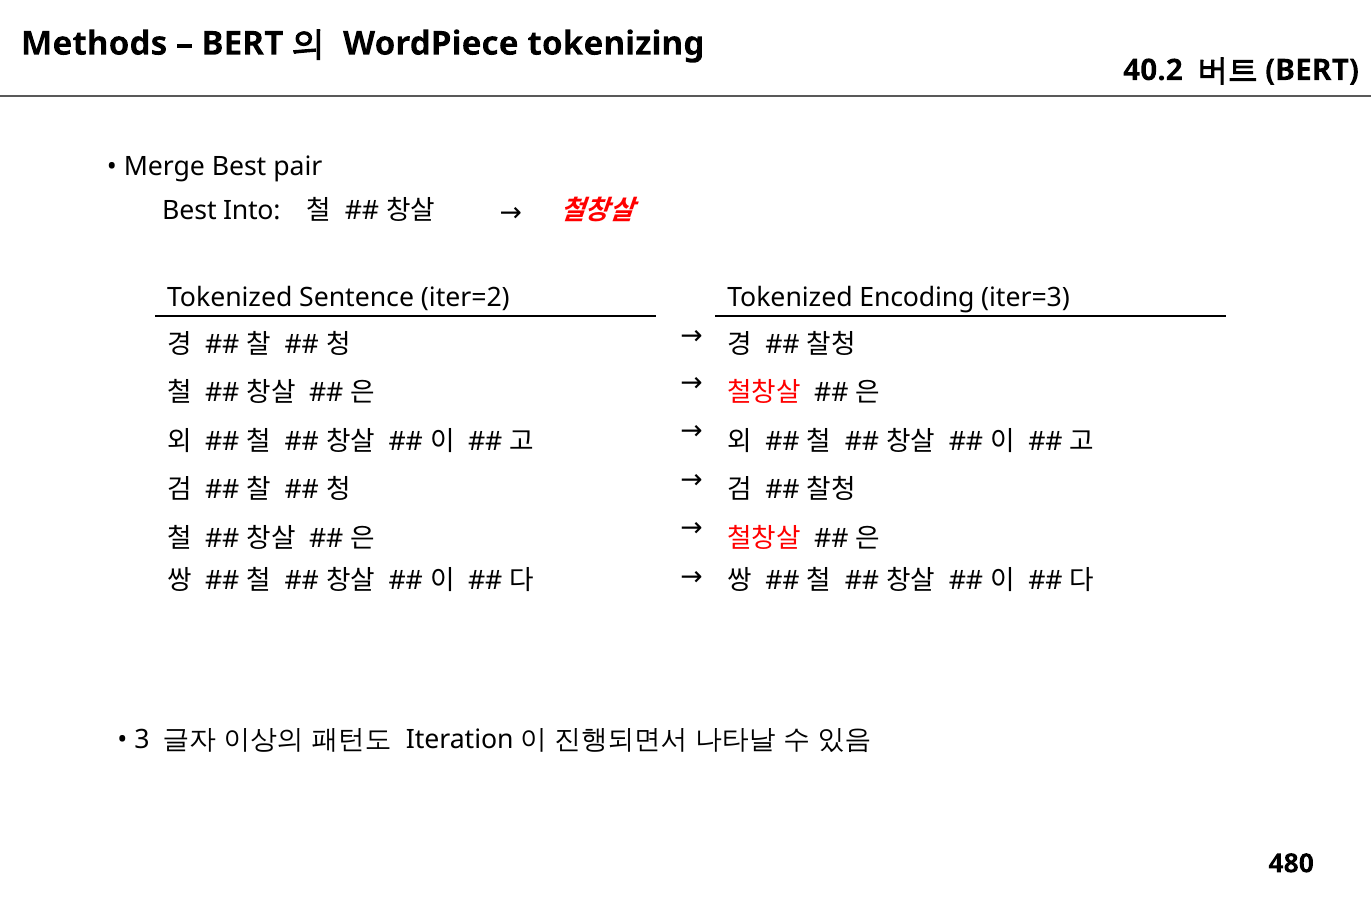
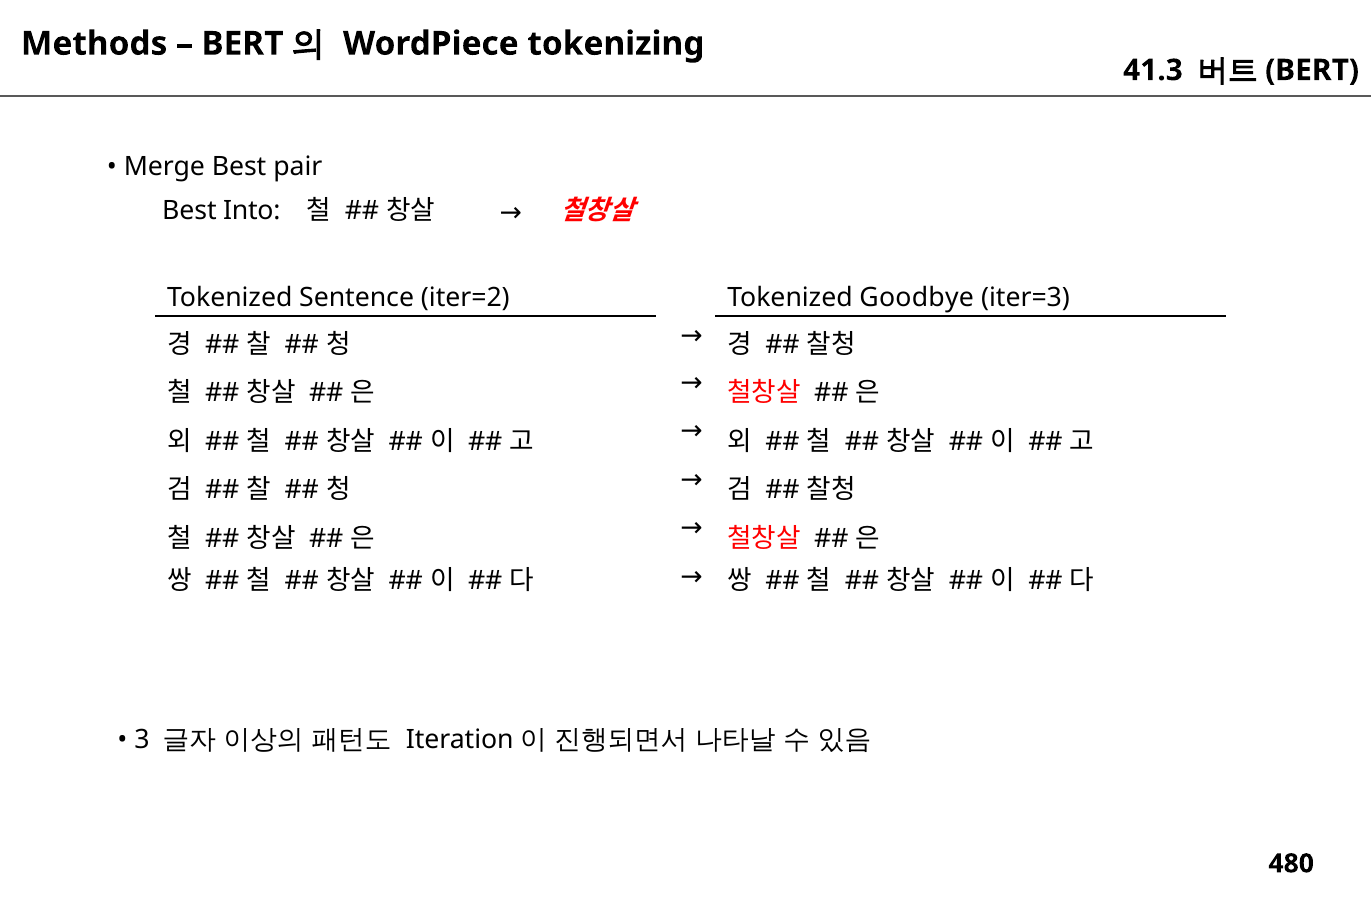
40.2: 40.2 -> 41.3 (1153, 70)
Encoding: Encoding -> Goodbye (917, 298)
